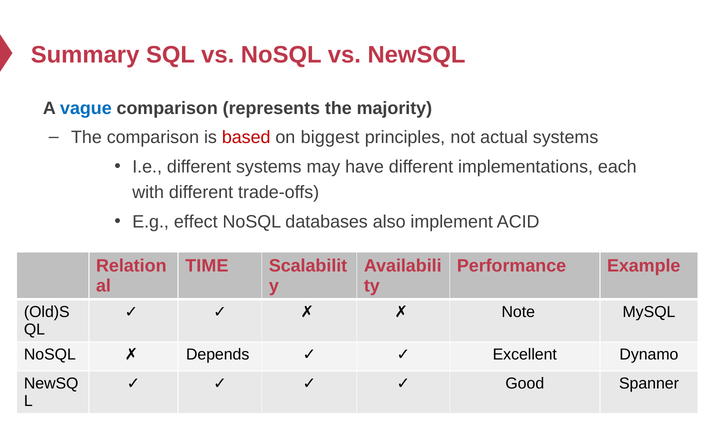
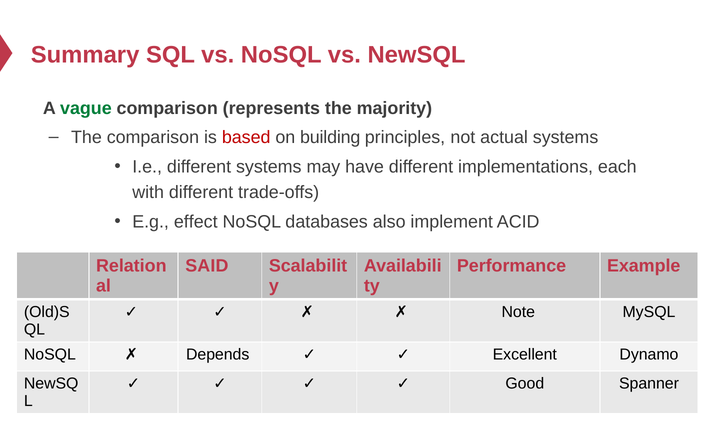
vague colour: blue -> green (86, 108)
biggest: biggest -> building (330, 137)
TIME: TIME -> SAID (207, 266)
